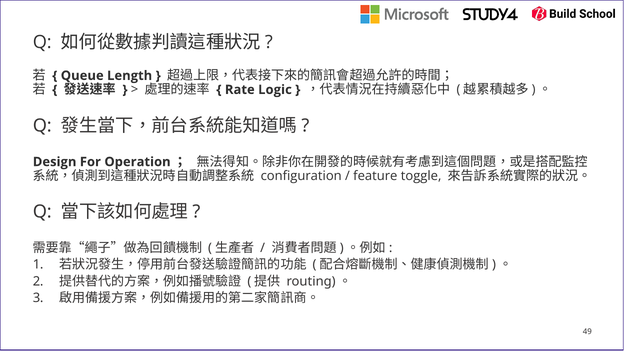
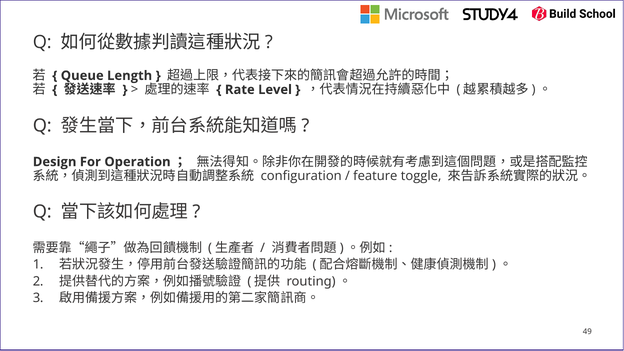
Logic: Logic -> Level (275, 90)
